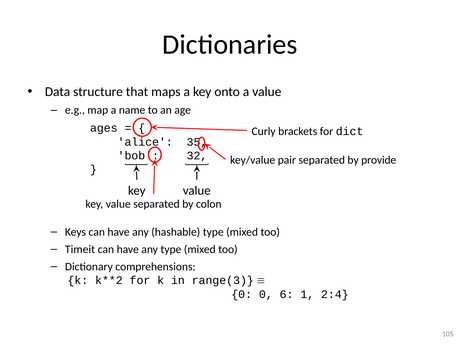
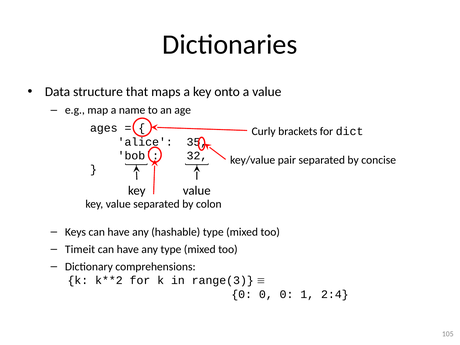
provide: provide -> concise (379, 160)
0 0 6: 6 -> 0 (287, 294)
